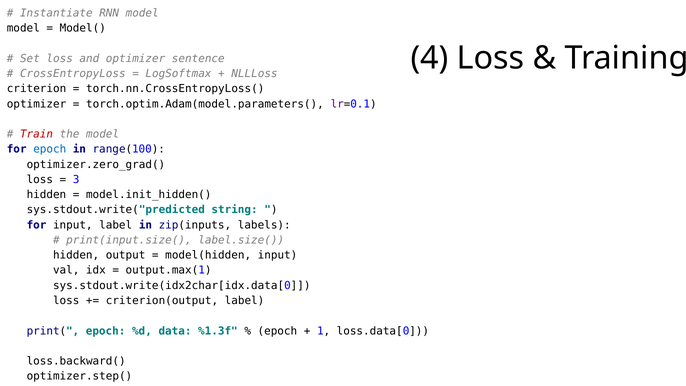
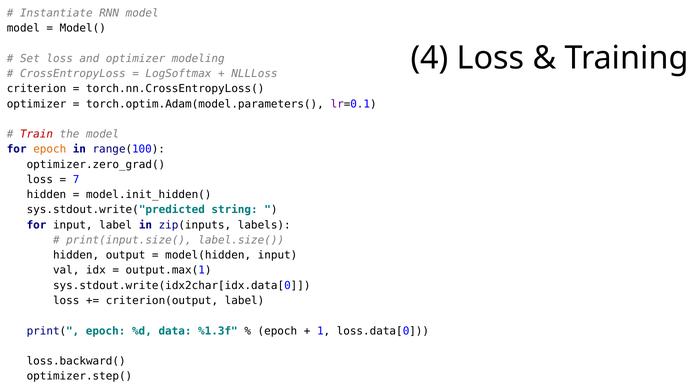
sentence: sentence -> modeling (198, 59)
epoch colour: blue -> orange (50, 149)
3: 3 -> 7 (76, 180)
